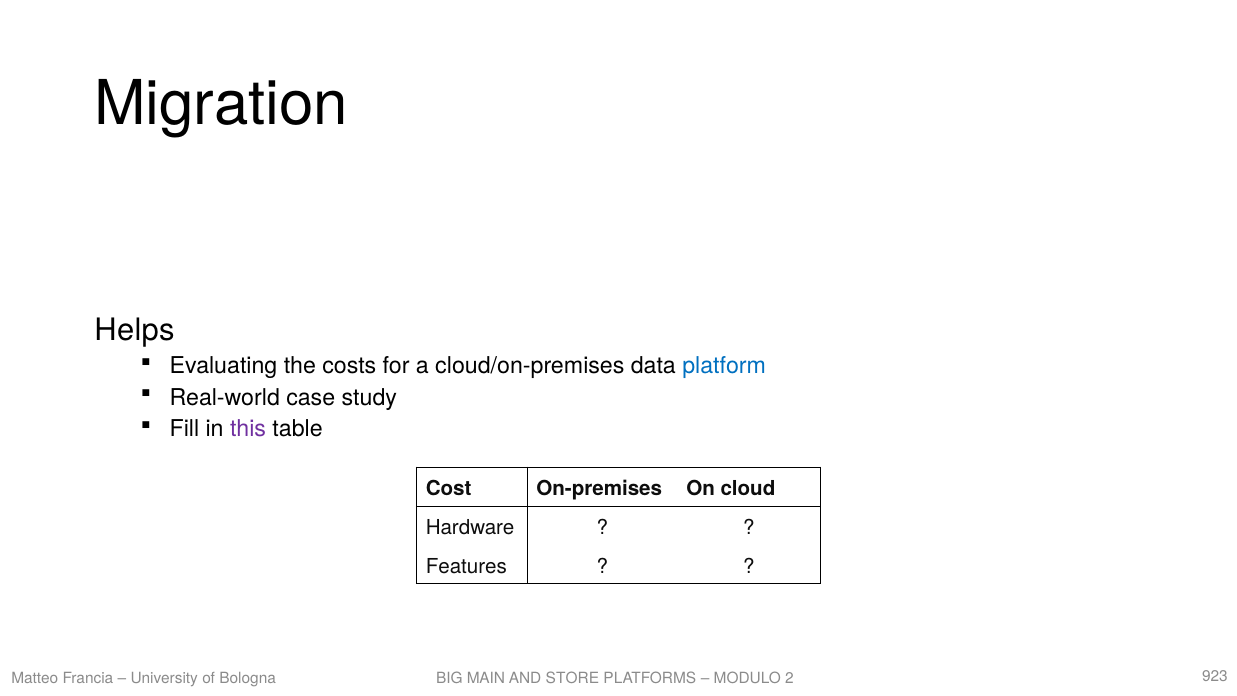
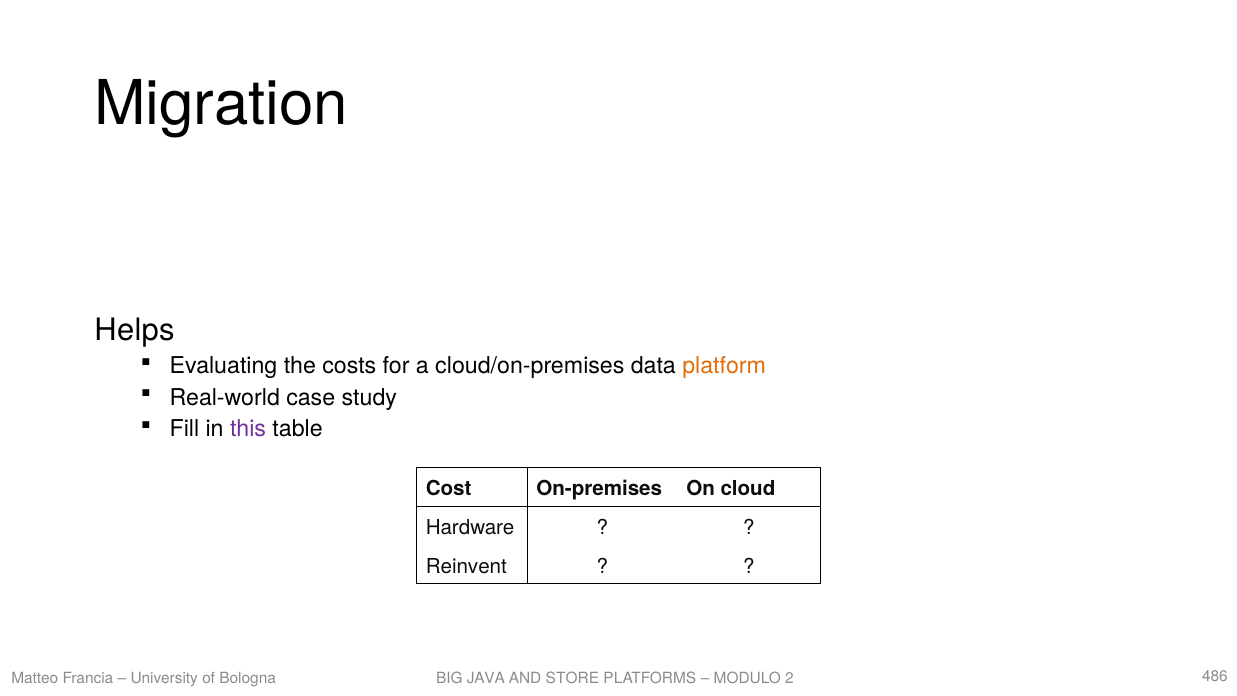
platform colour: blue -> orange (724, 366)
Features: Features -> Reinvent (466, 566)
MAIN: MAIN -> JAVA (486, 678)
923: 923 -> 486 (1215, 677)
